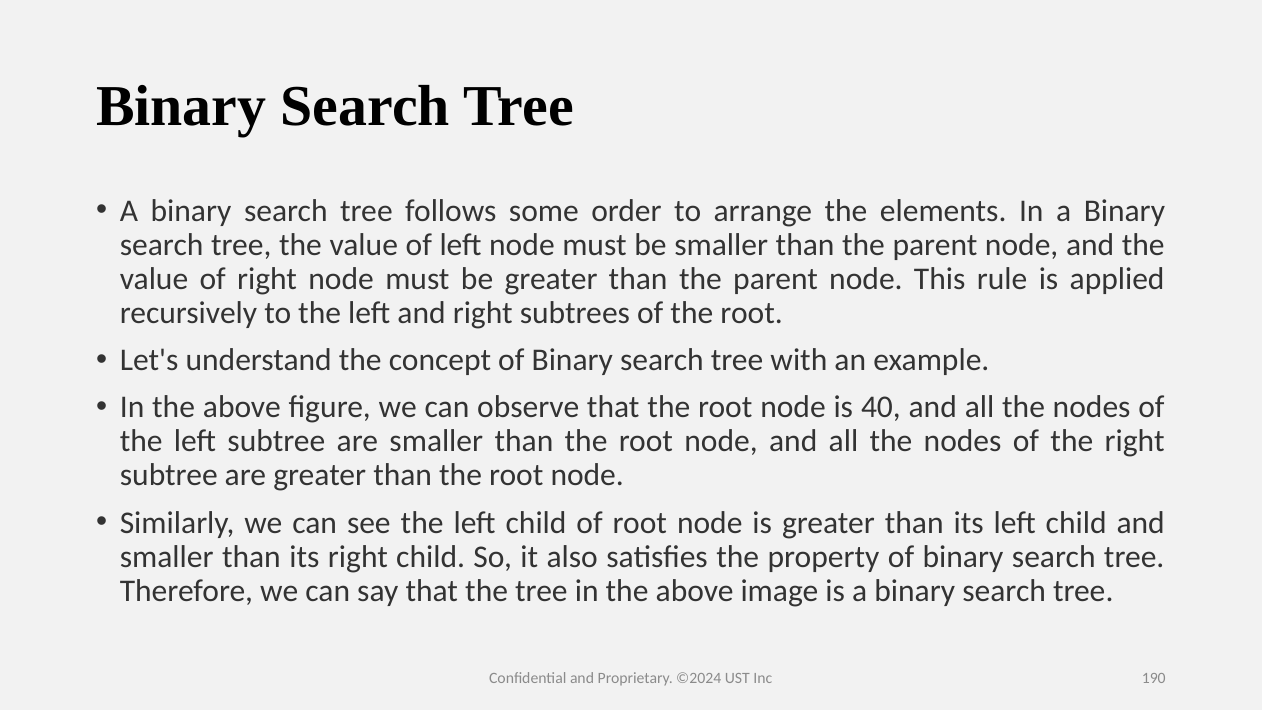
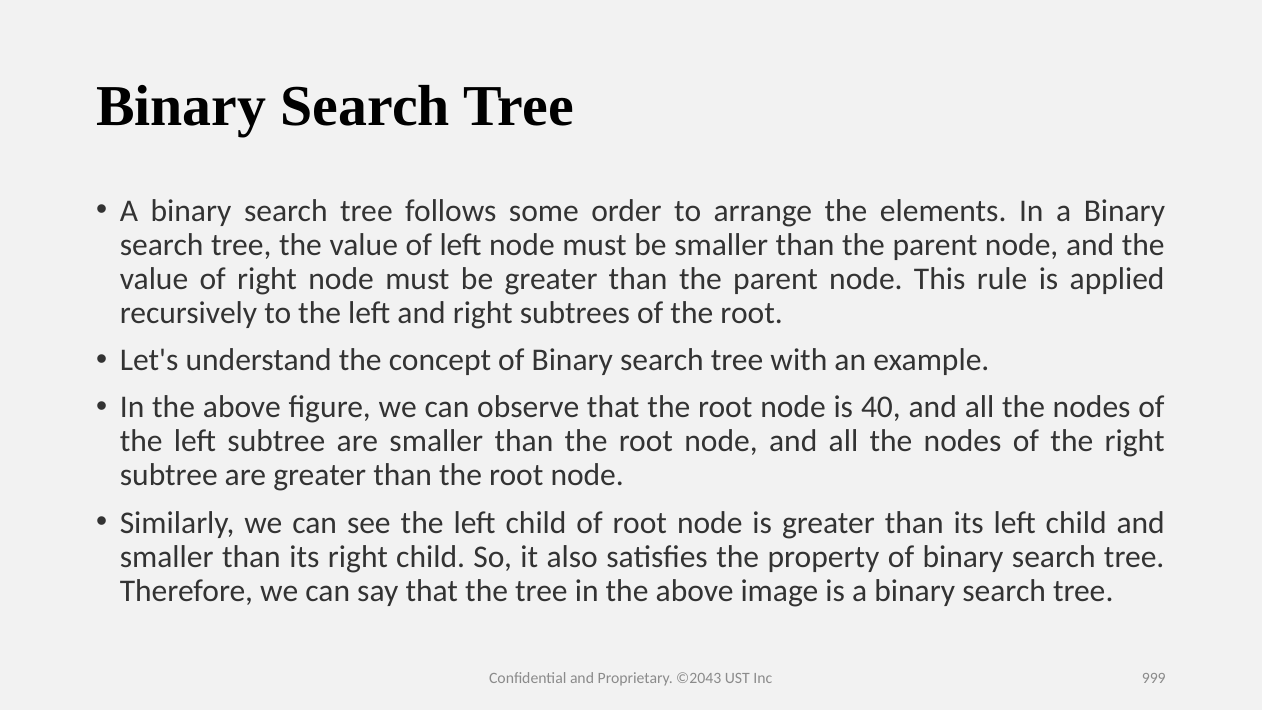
©2024: ©2024 -> ©2043 (699, 678)
190: 190 -> 999 (1154, 678)
